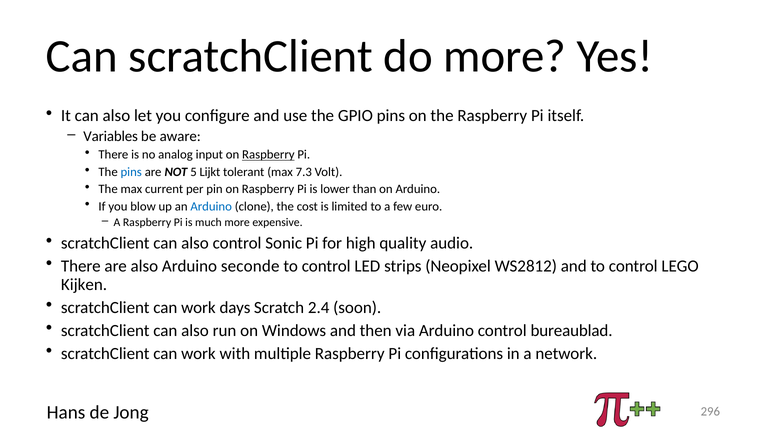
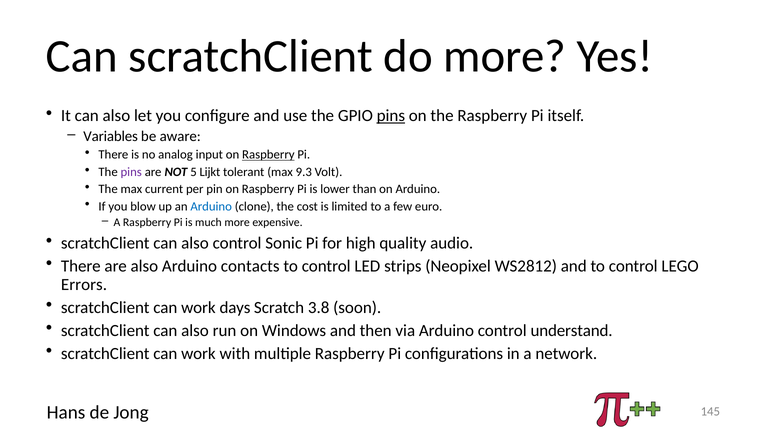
pins underline: none -> present (391, 116)
pins colour: blue -> purple (131, 172)
7.3: 7.3 -> 9.3 (304, 172)
seconde: seconde -> contacts (250, 266)
Kijken: Kijken -> Errors (84, 285)
2.4: 2.4 -> 3.8 (319, 307)
bureaublad: bureaublad -> understand (572, 330)
296: 296 -> 145 (710, 412)
